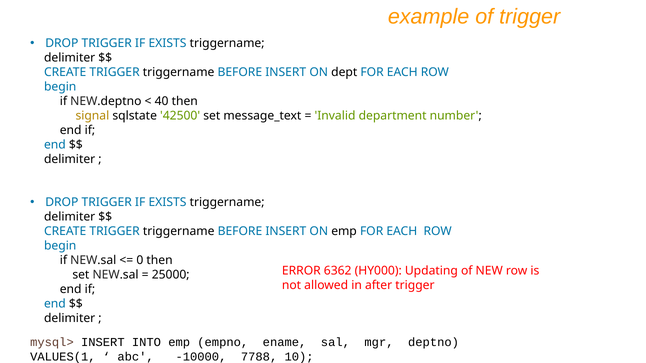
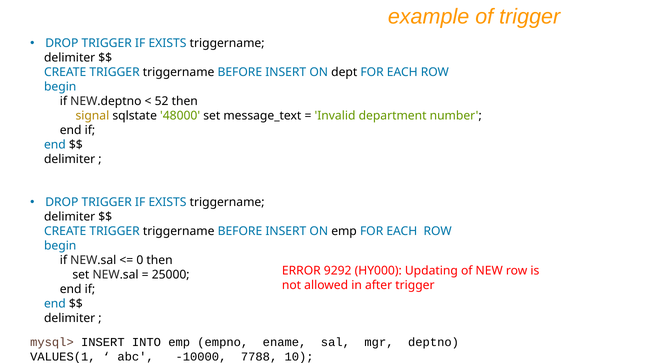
40: 40 -> 52 (162, 102)
42500: 42500 -> 48000 (180, 116)
6362: 6362 -> 9292 (338, 271)
